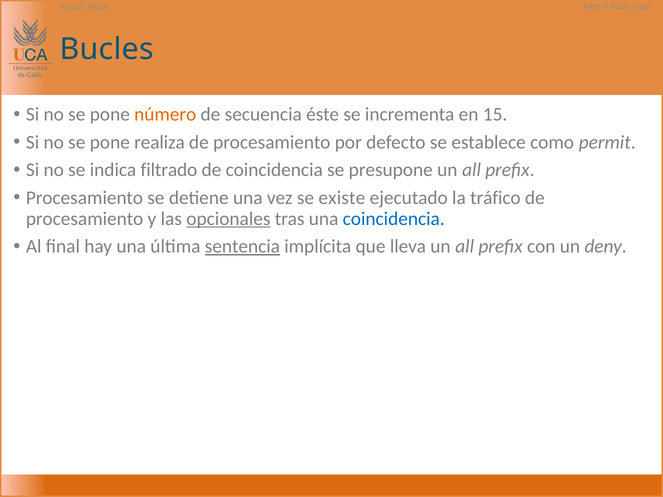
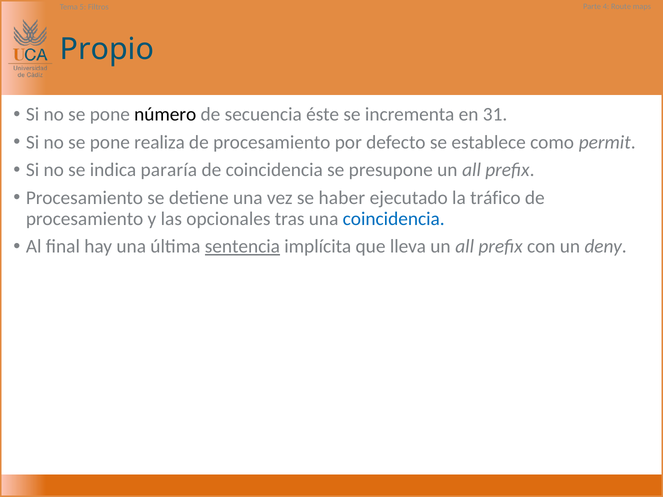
Bucles: Bucles -> Propio (107, 49)
número colour: orange -> black (165, 114)
15: 15 -> 31 (495, 114)
filtrado: filtrado -> pararía (169, 170)
existe: existe -> haber (342, 198)
opcionales underline: present -> none (228, 219)
